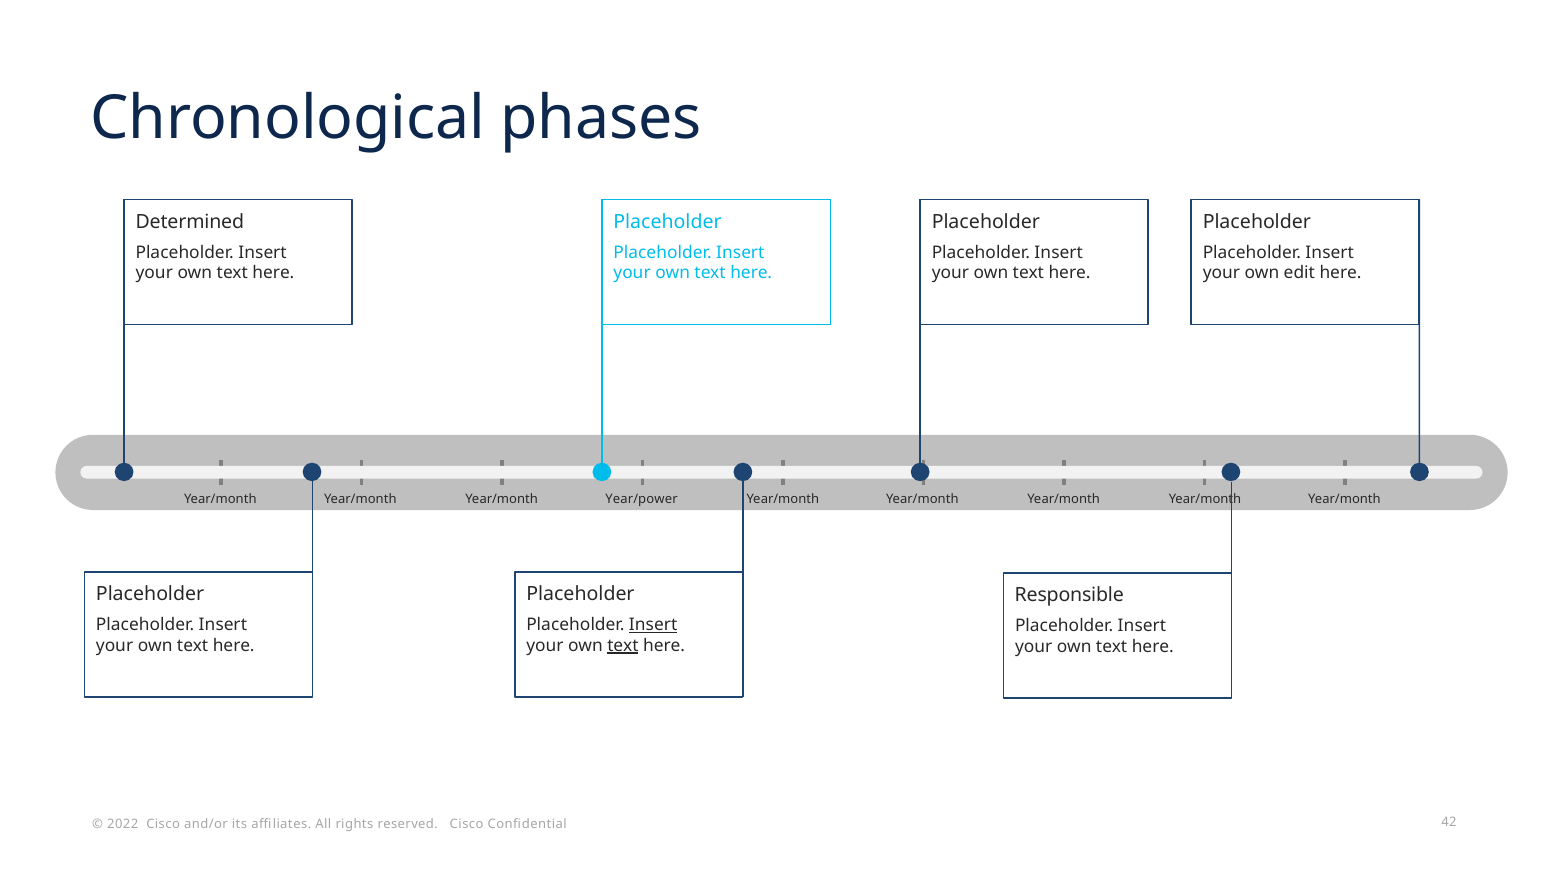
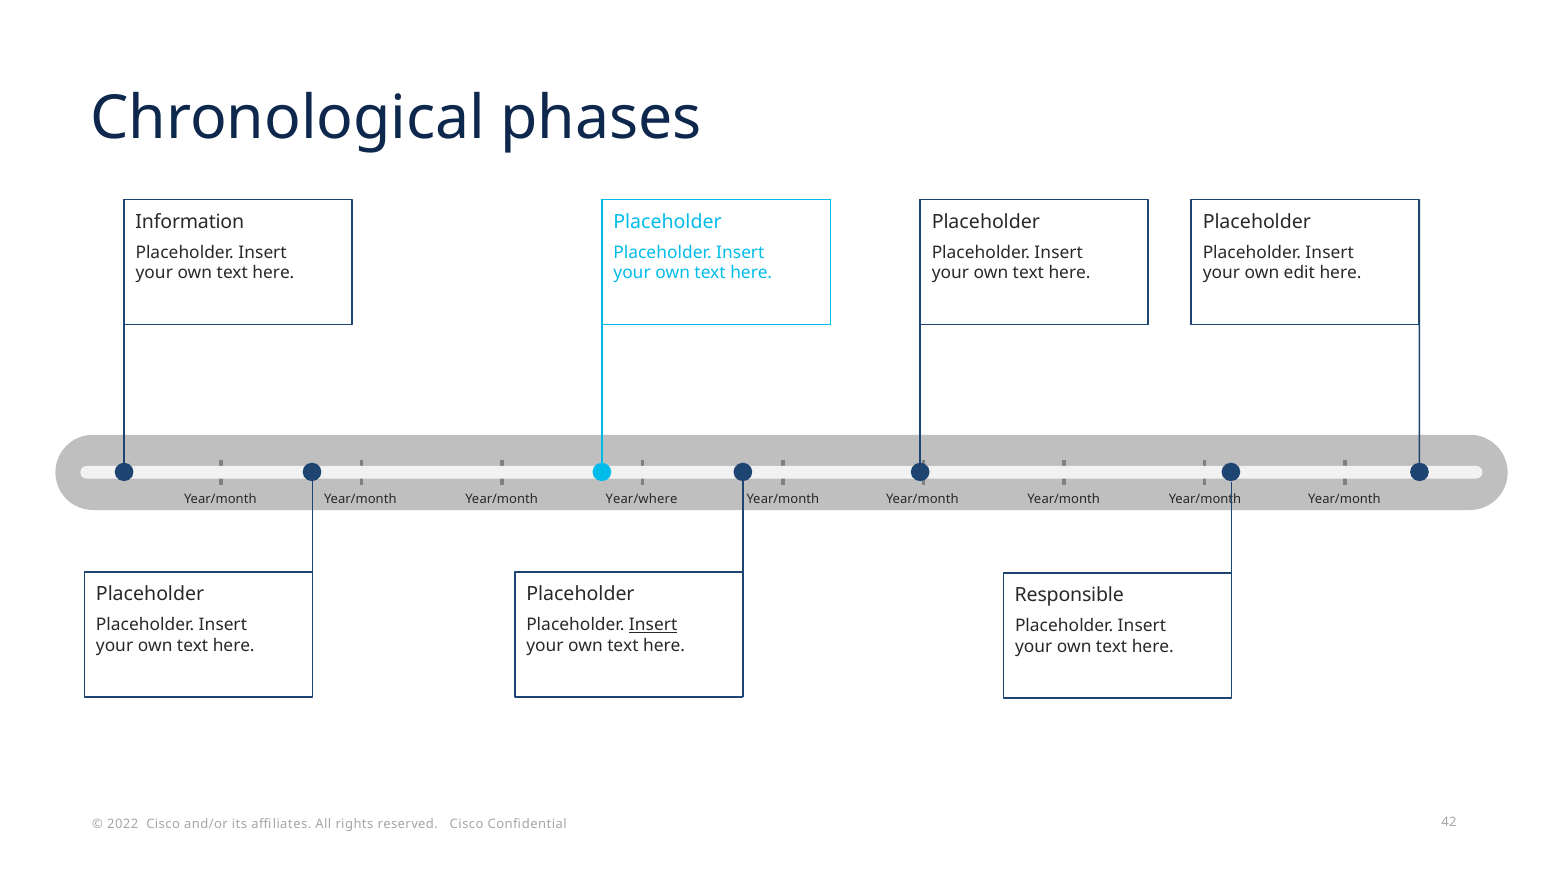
Determined: Determined -> Information (190, 222)
Year/power: Year/power -> Year/where (641, 499)
text underline: present -> none (623, 646)
